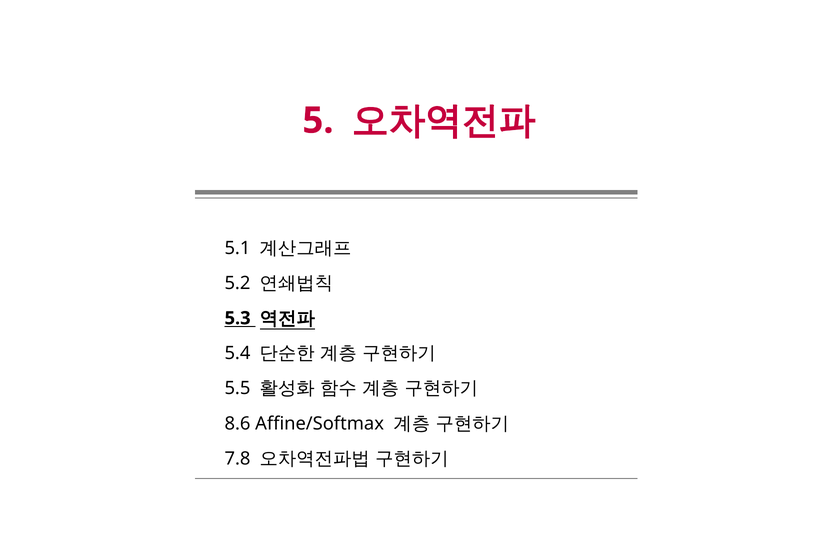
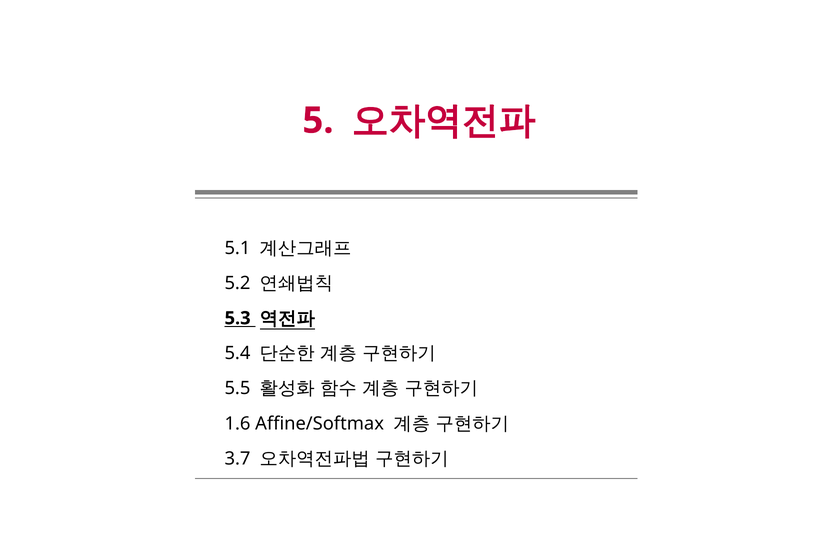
8.6: 8.6 -> 1.6 (238, 424)
7.8: 7.8 -> 3.7 (238, 459)
